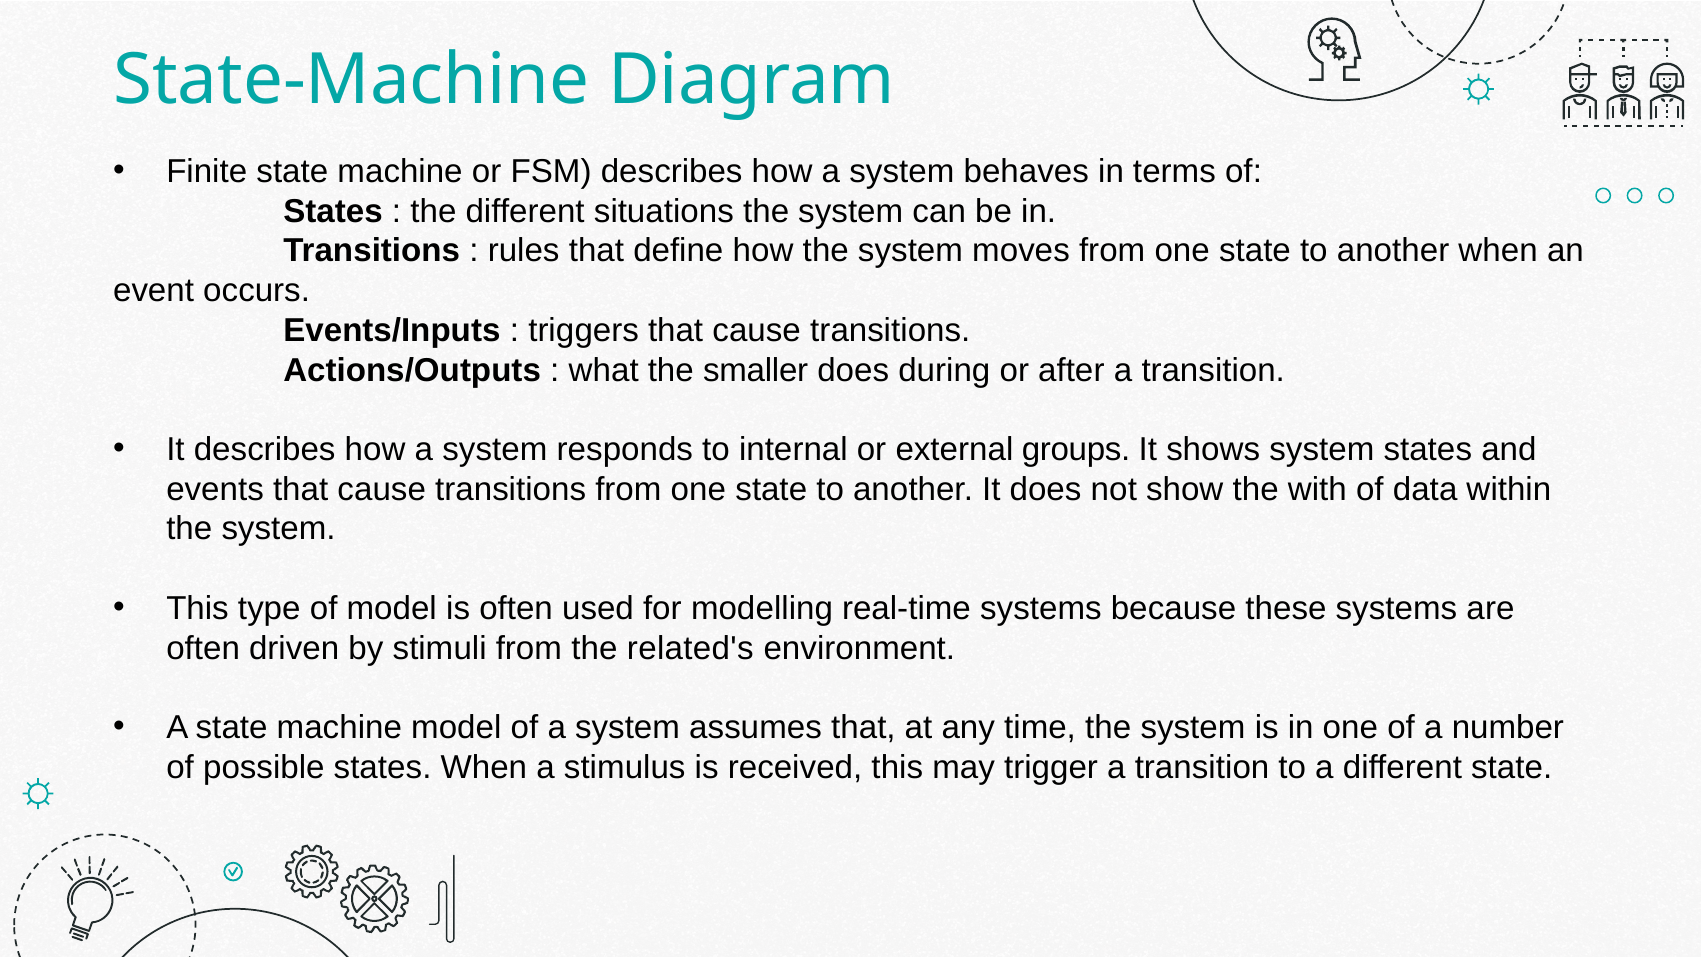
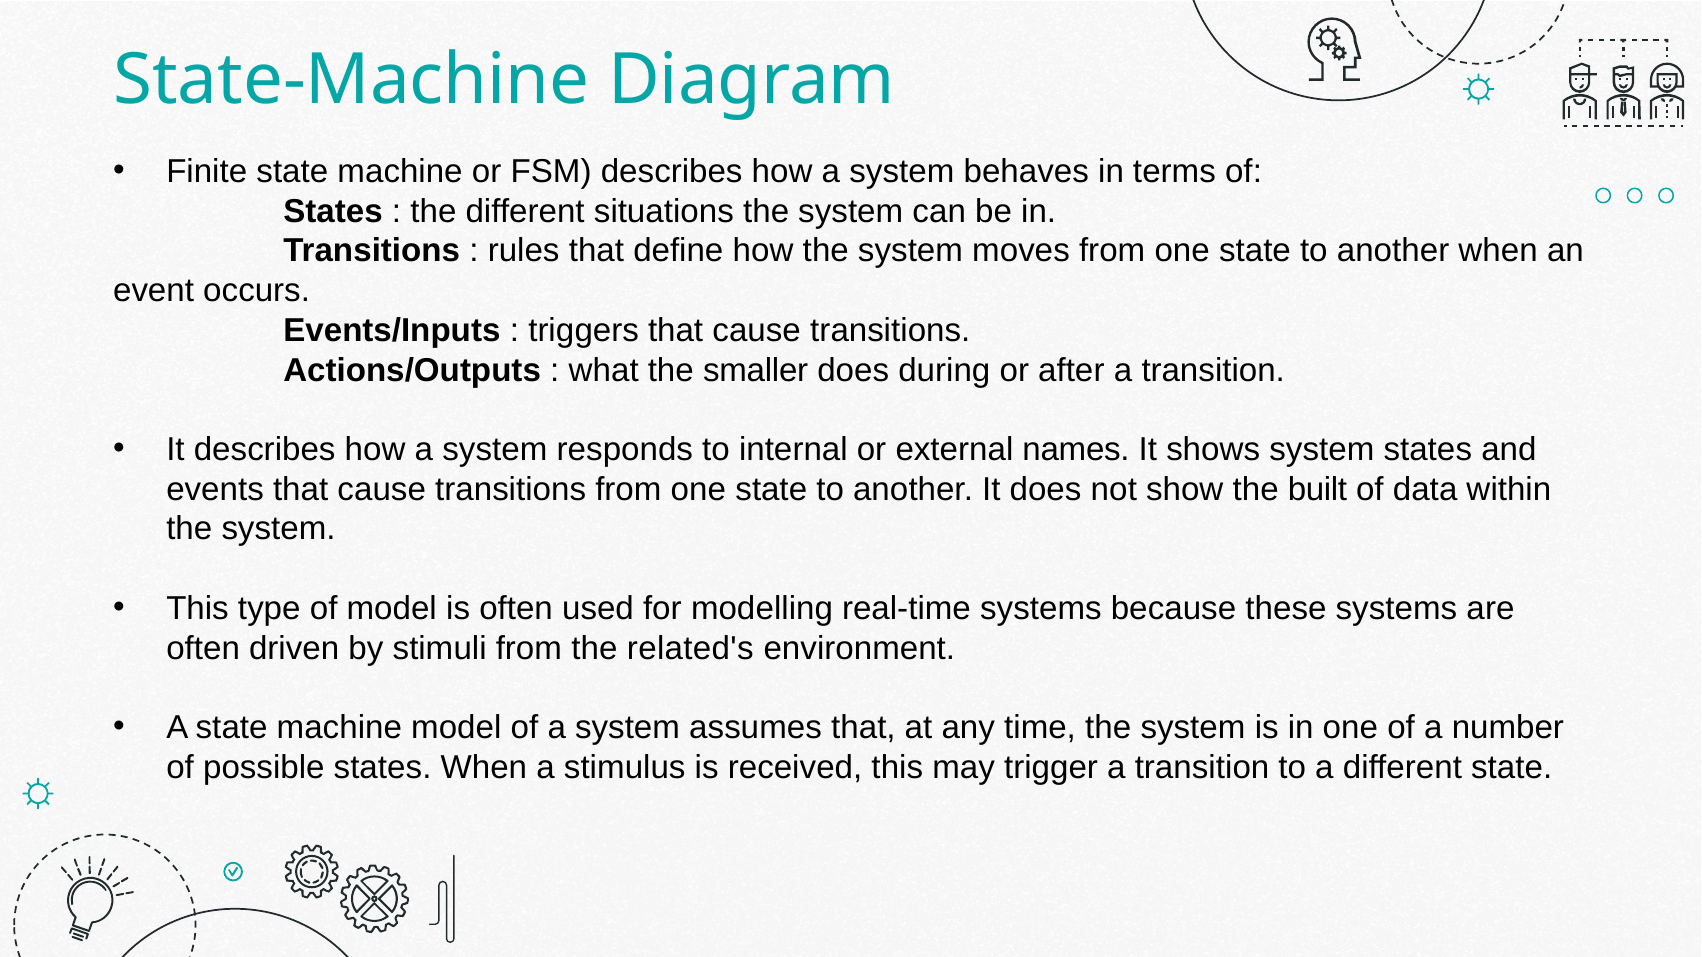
groups: groups -> names (1076, 450)
with: with -> built (1317, 490)
